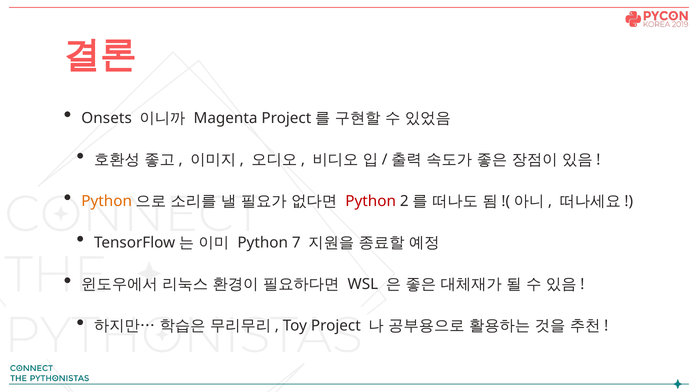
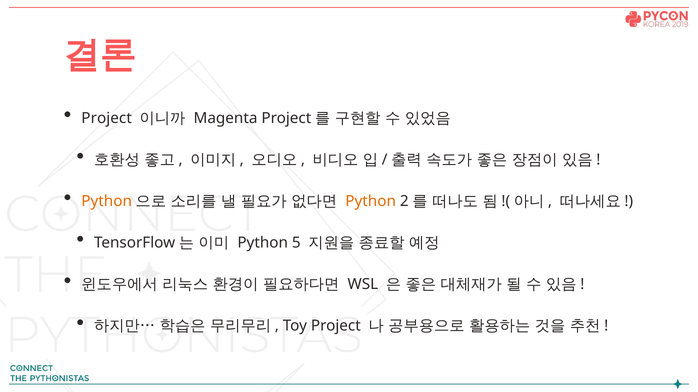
Onsets: Onsets -> Project (107, 118)
Python colour: red -> orange (371, 202)
7: 7 -> 5 (296, 243)
